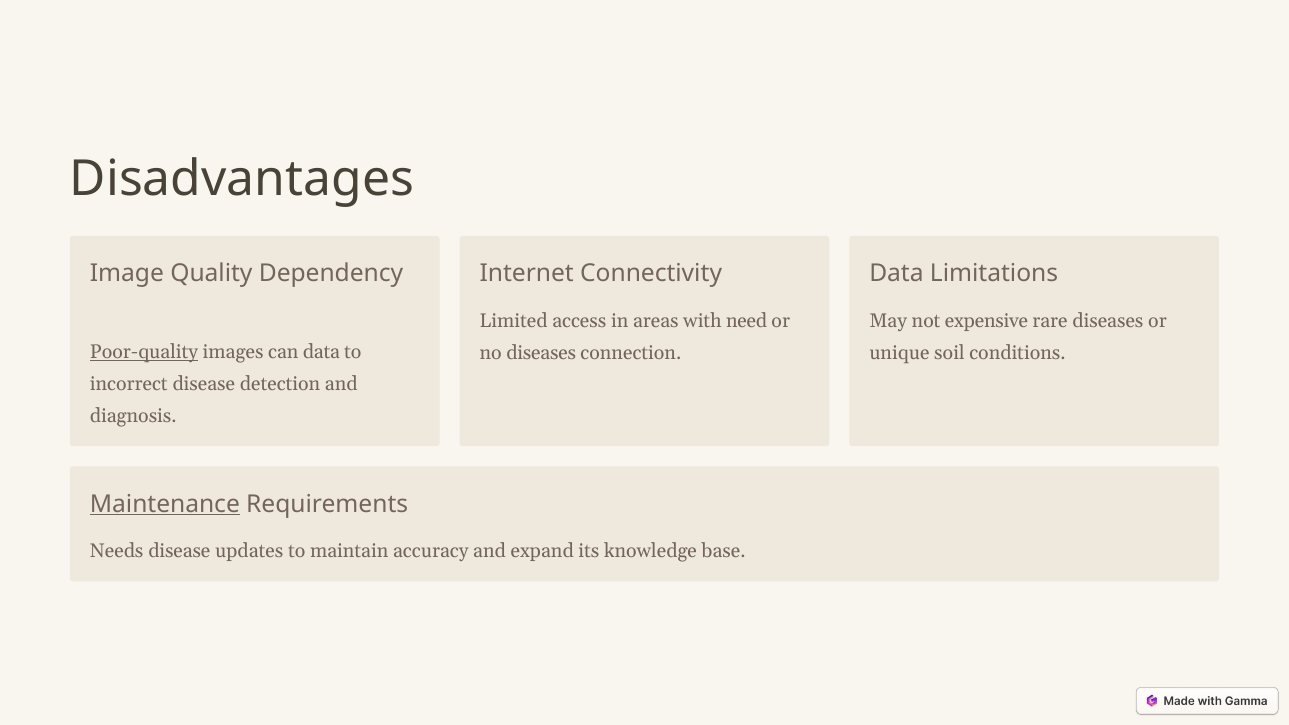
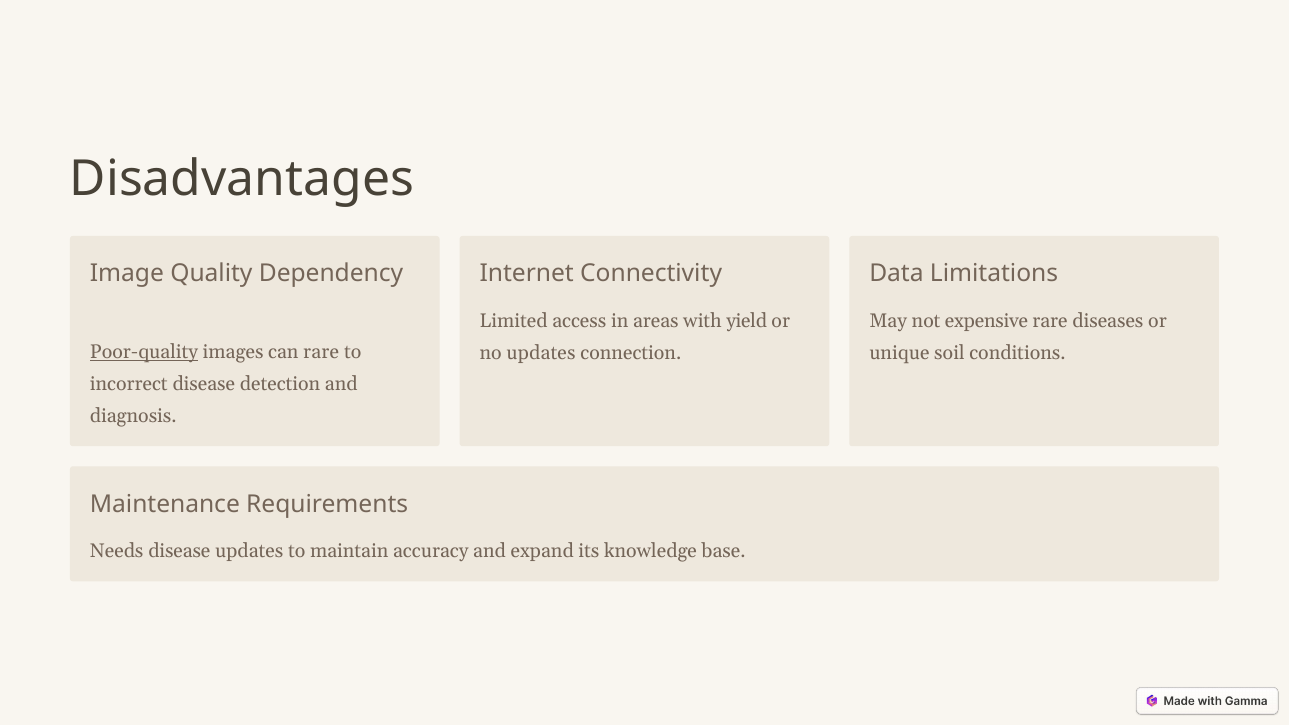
need: need -> yield (747, 321)
can data: data -> rare (321, 352)
no diseases: diseases -> updates (541, 353)
Maintenance underline: present -> none (165, 504)
